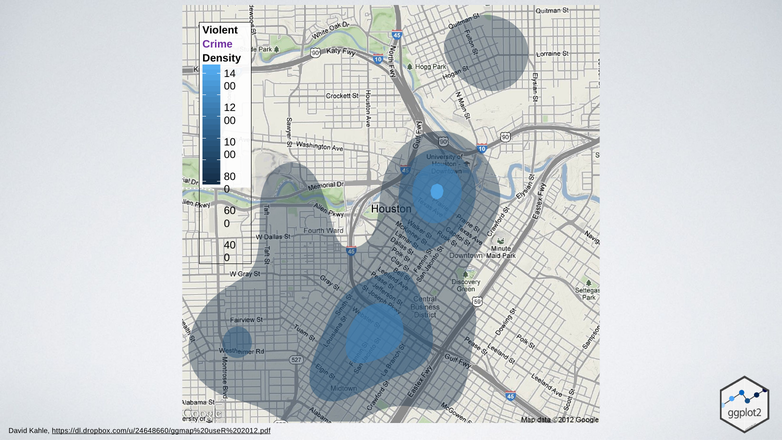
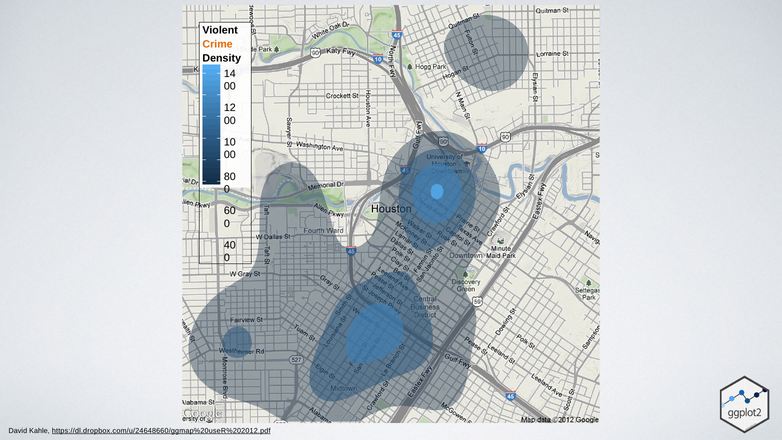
Crime colour: purple -> orange (218, 44)
